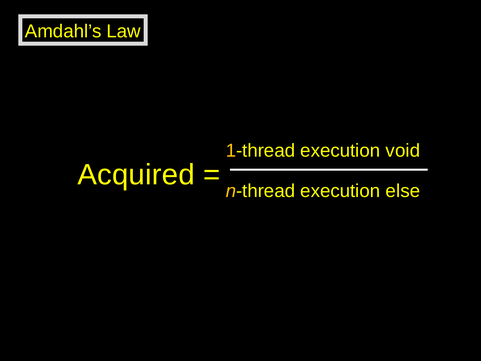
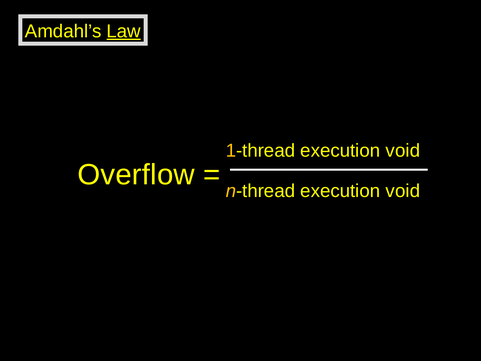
Law underline: none -> present (124, 31)
Acquired: Acquired -> Overflow (136, 175)
n-thread execution else: else -> void (403, 191)
